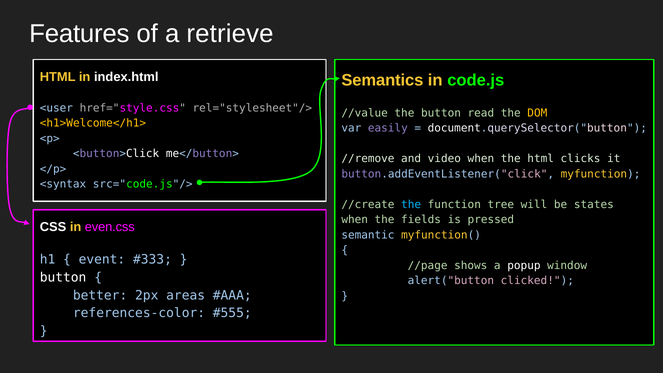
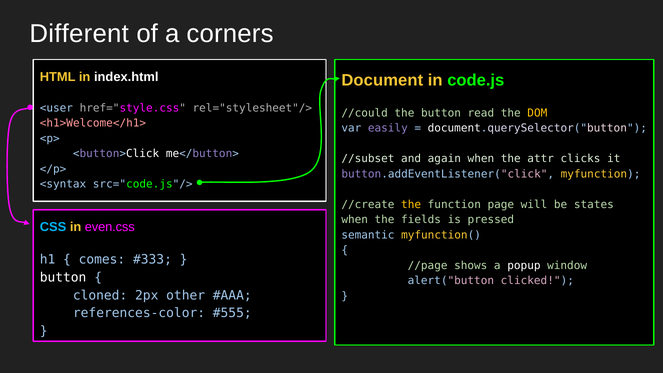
Features: Features -> Different (79, 34)
retrieve: retrieve -> corners (230, 34)
Semantics: Semantics -> Document (382, 80)
//value: //value -> //could (365, 113)
<h1>Welcome</h1> colour: yellow -> pink (93, 123)
//remove: //remove -> //subset (368, 159)
video: video -> again (444, 159)
the html: html -> attr (541, 159)
the colour: light blue -> yellow (411, 205)
tree: tree -> page (501, 205)
CSS colour: white -> light blue (53, 227)
event: event -> comes (102, 260)
better: better -> cloned (100, 295)
areas: areas -> other (186, 295)
